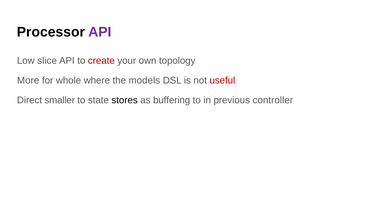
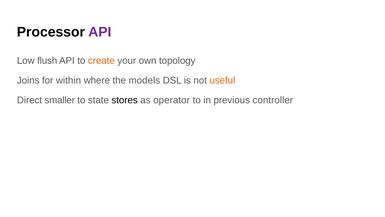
slice: slice -> flush (47, 61)
create colour: red -> orange (101, 61)
More: More -> Joins (28, 80)
whole: whole -> within (68, 80)
useful colour: red -> orange (222, 80)
buffering: buffering -> operator (172, 100)
